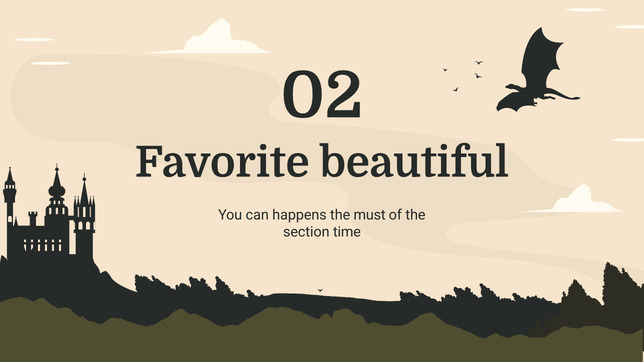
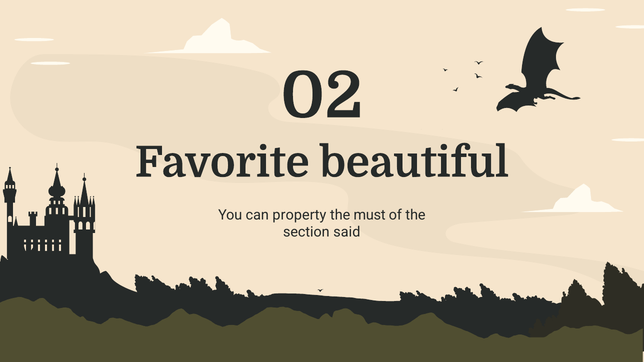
happens: happens -> property (299, 215)
time: time -> said (347, 232)
